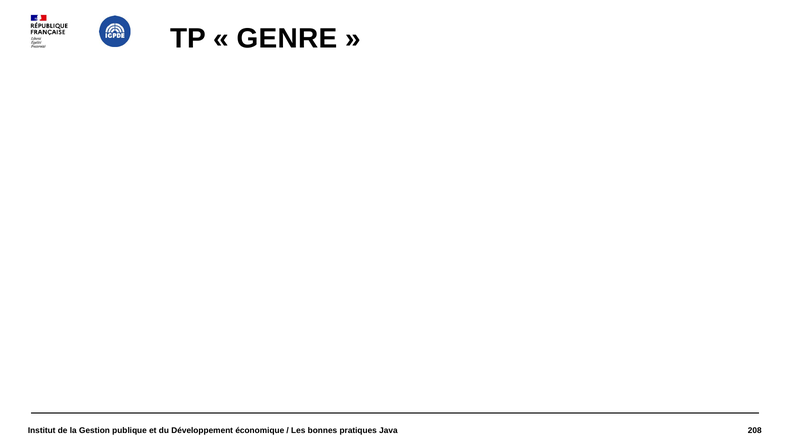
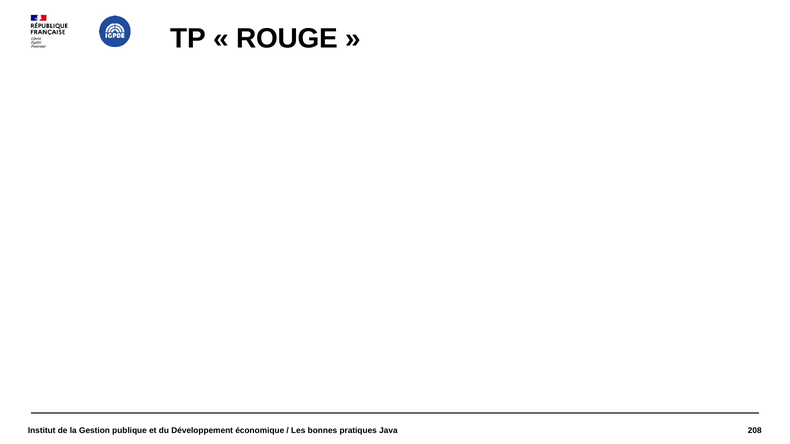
GENRE: GENRE -> ROUGE (287, 39)
